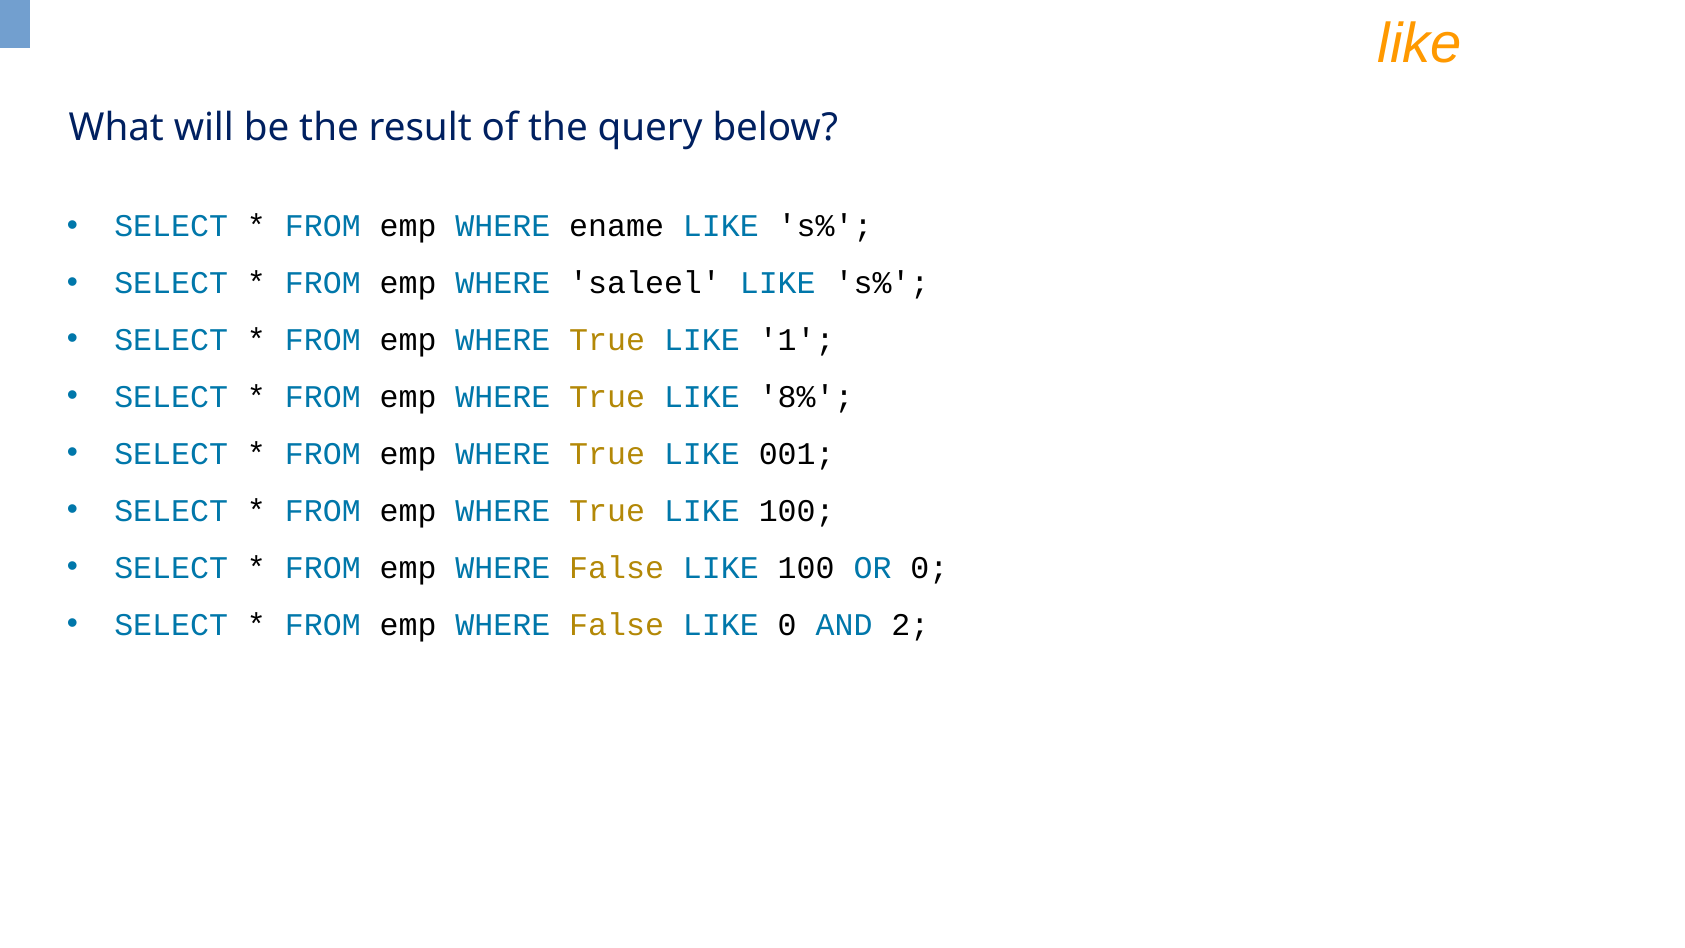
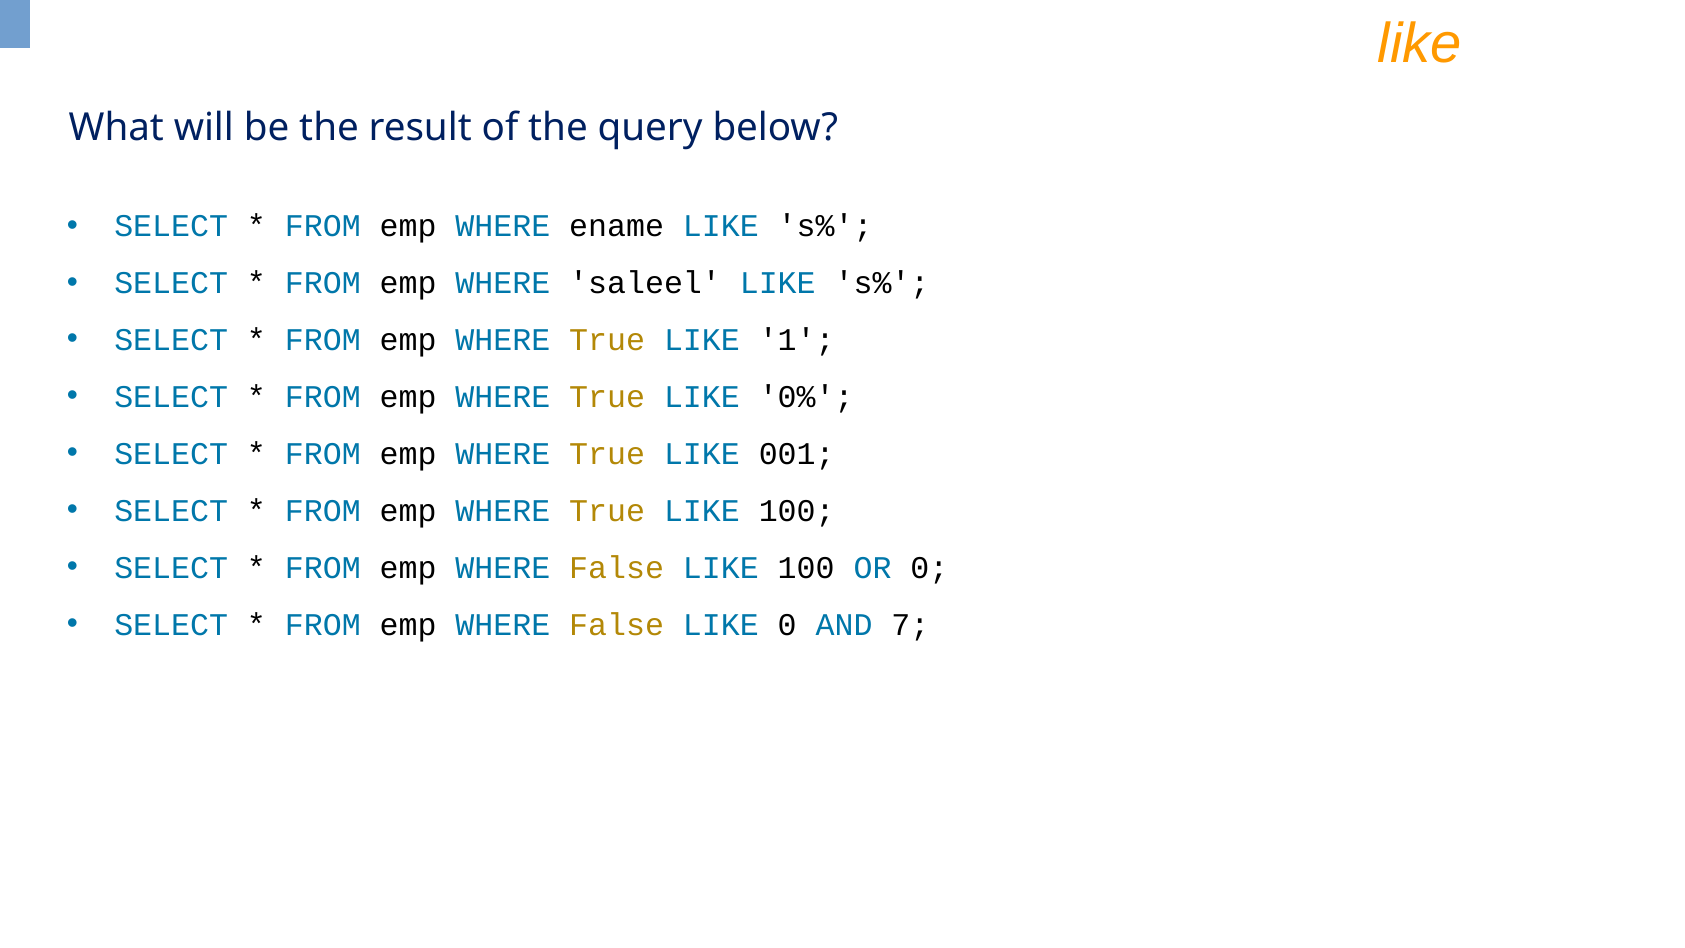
8%: 8% -> 0% (806, 397)
2: 2 -> 7 (910, 624)
